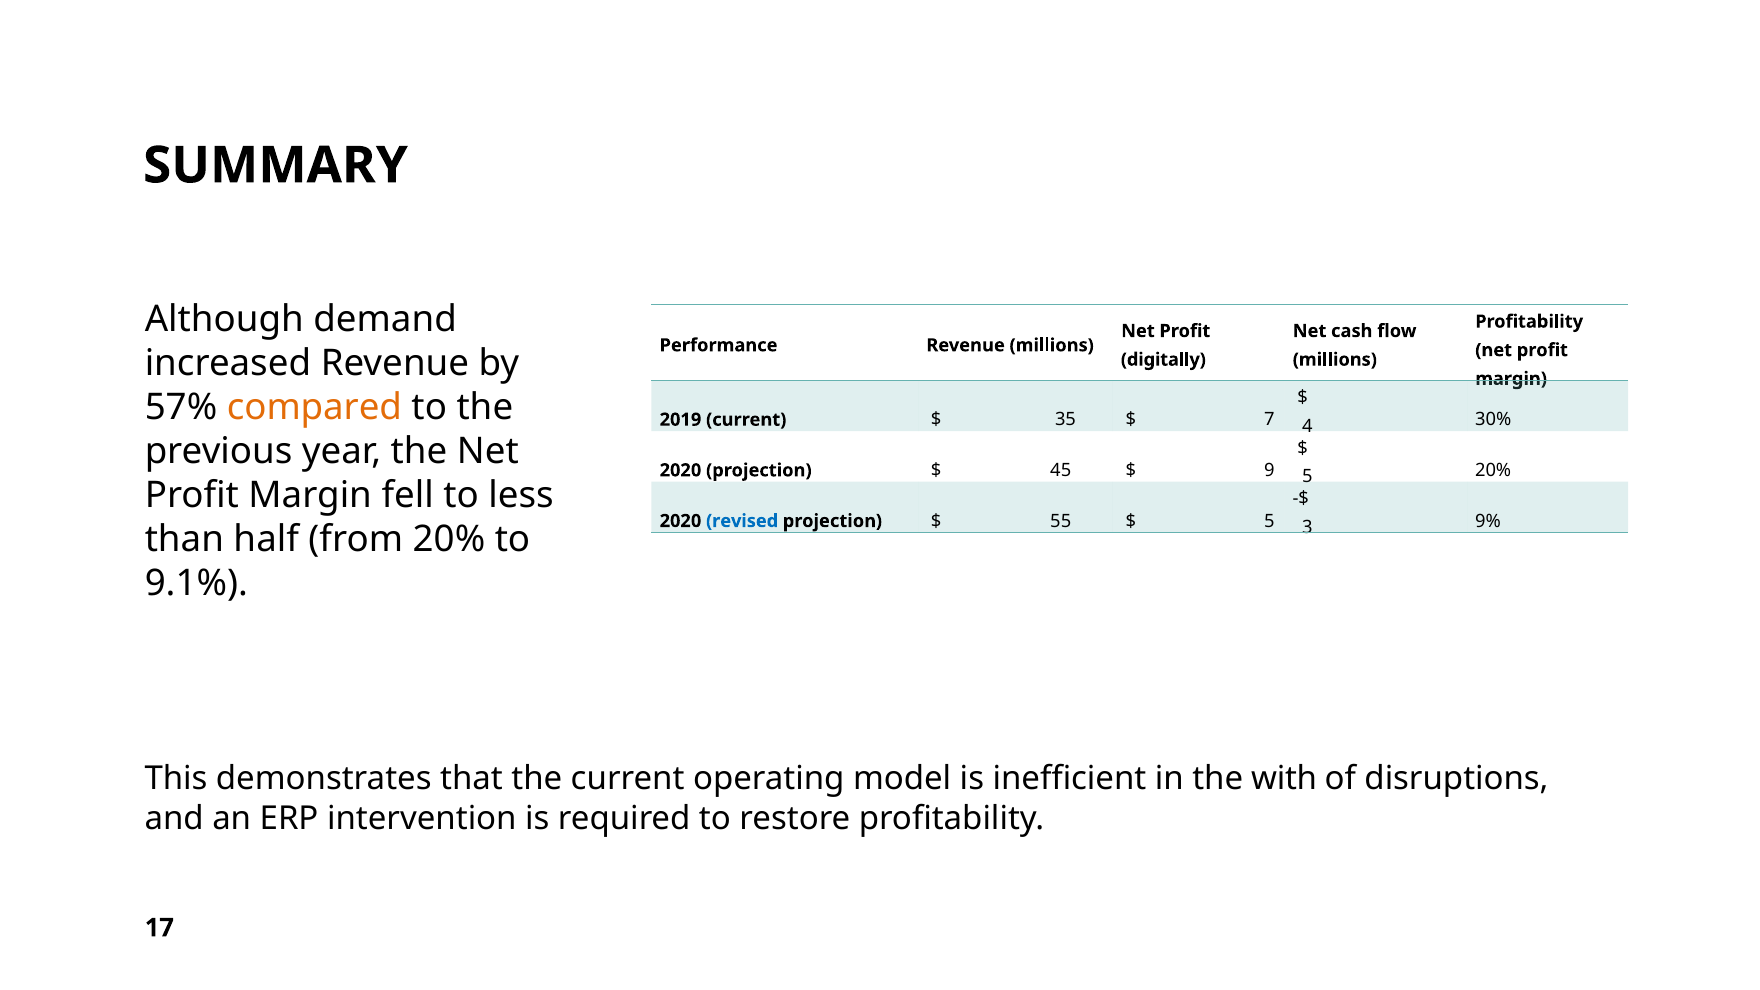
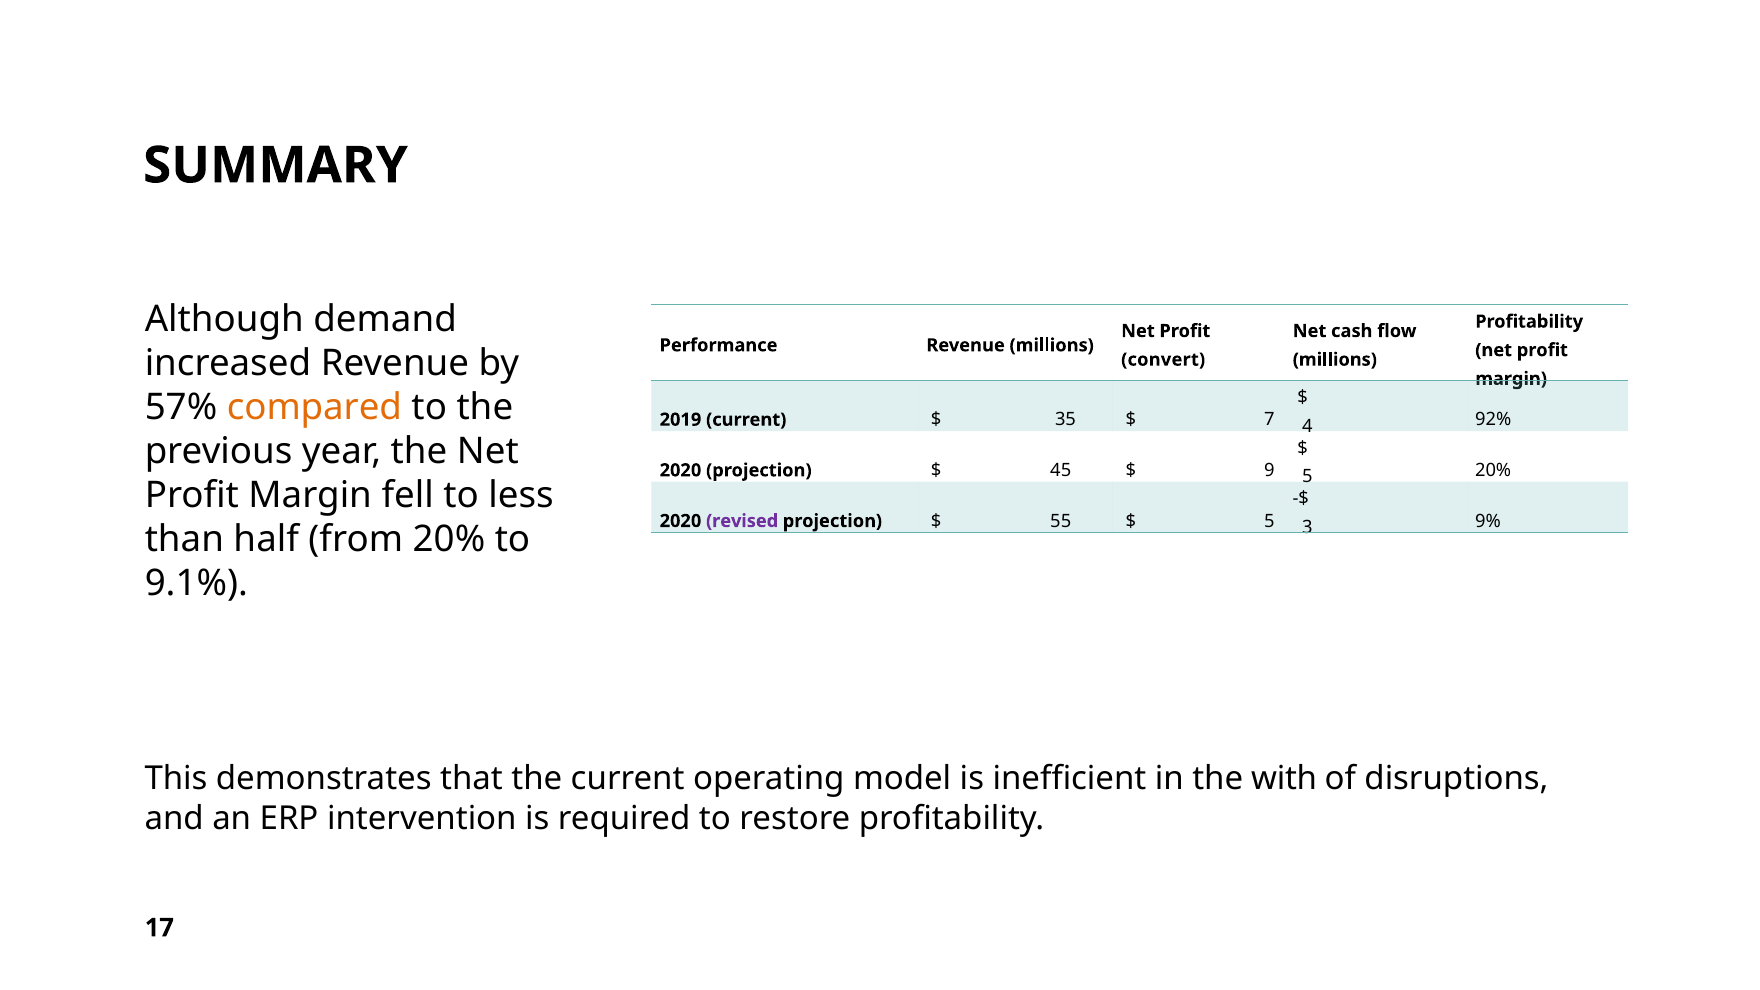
digitally: digitally -> convert (1163, 360)
30%: 30% -> 92% (1493, 420)
revised colour: blue -> purple (742, 521)
